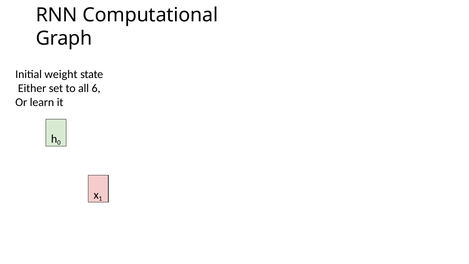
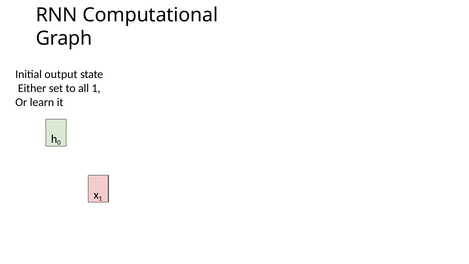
weight: weight -> output (61, 74)
all 6: 6 -> 1 (96, 88)
